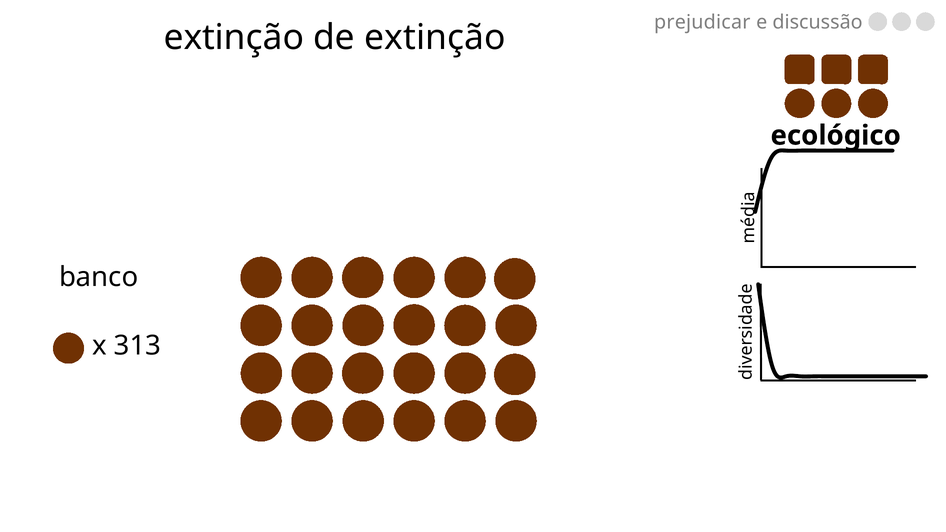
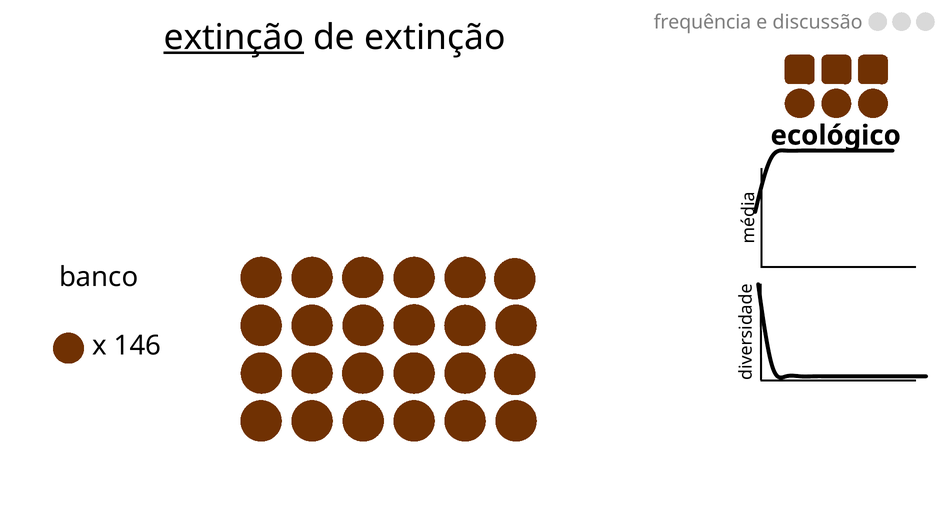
prejudicar: prejudicar -> frequência (702, 22)
extinção underline: none -> present (234, 37)
313: 313 -> 146 (138, 346)
